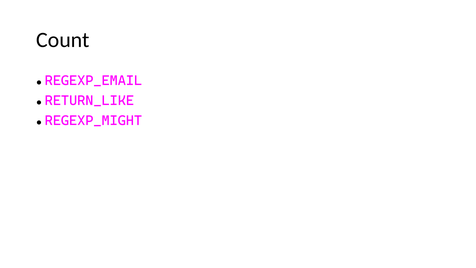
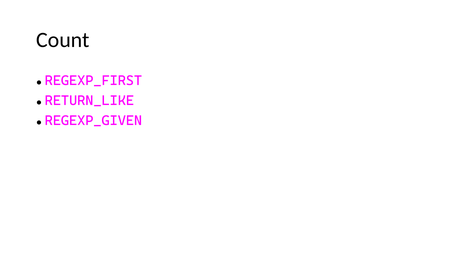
REGEXP_EMAIL: REGEXP_EMAIL -> REGEXP_FIRST (93, 80)
REGEXP_MIGHT: REGEXP_MIGHT -> REGEXP_GIVEN (93, 120)
